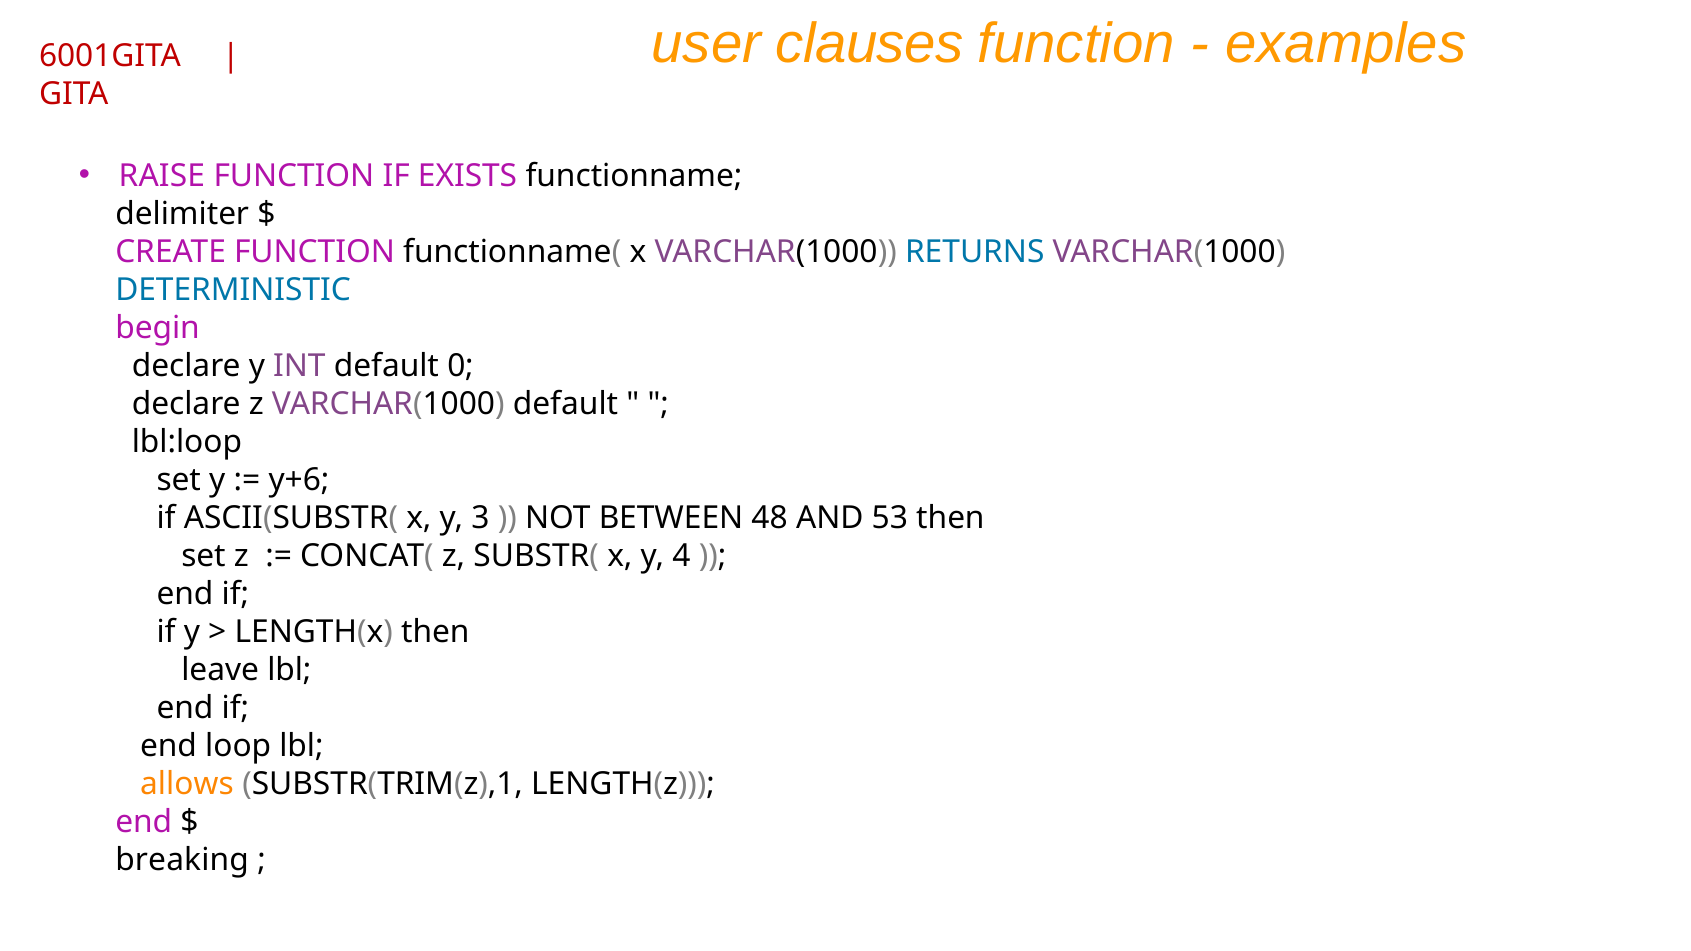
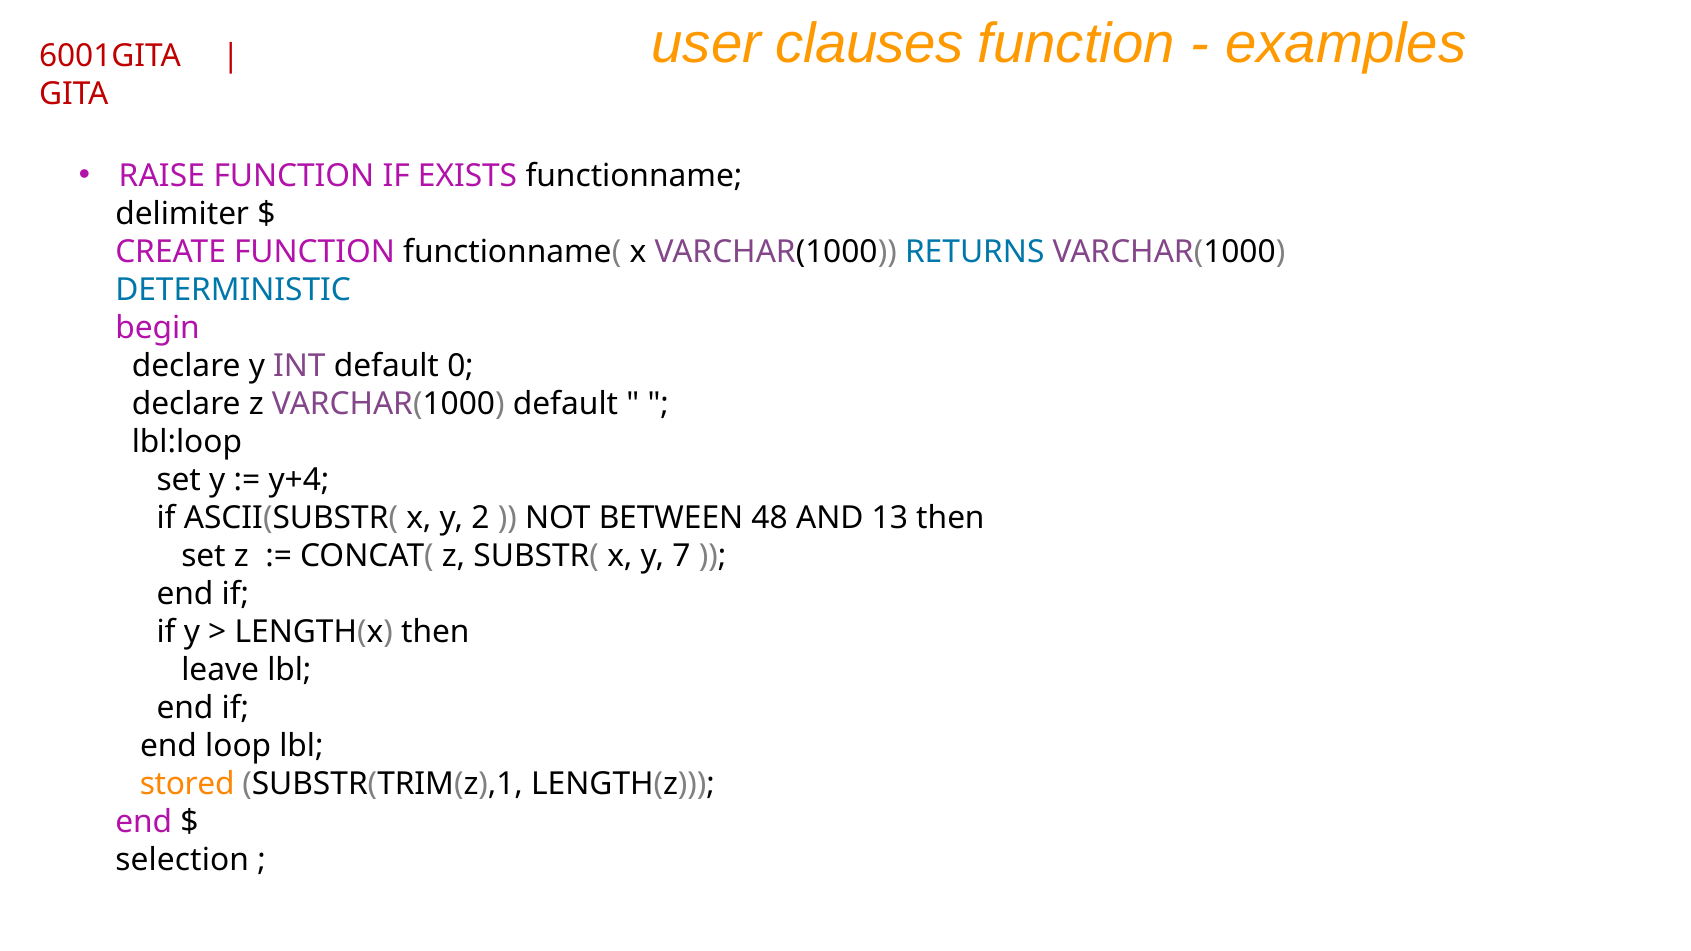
y+6: y+6 -> y+4 (299, 480)
3: 3 -> 2 (480, 518)
53: 53 -> 13 (890, 518)
4: 4 -> 7 (681, 556)
allows: allows -> stored (187, 784)
breaking: breaking -> selection (182, 861)
